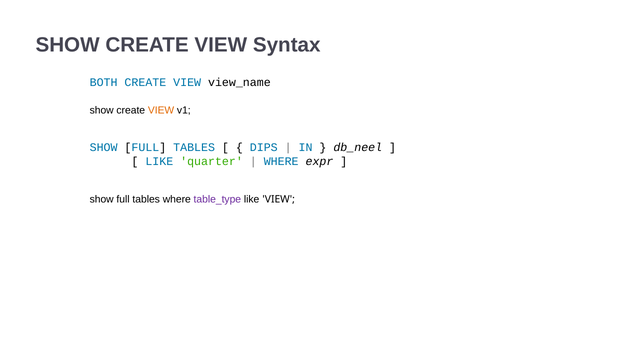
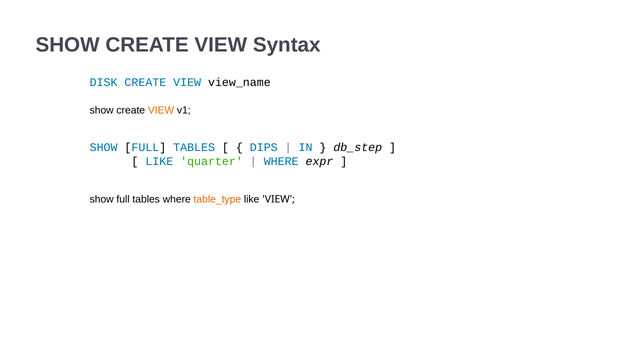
BOTH: BOTH -> DISK (104, 82)
db_neel: db_neel -> db_step (358, 147)
table_type colour: purple -> orange (217, 199)
